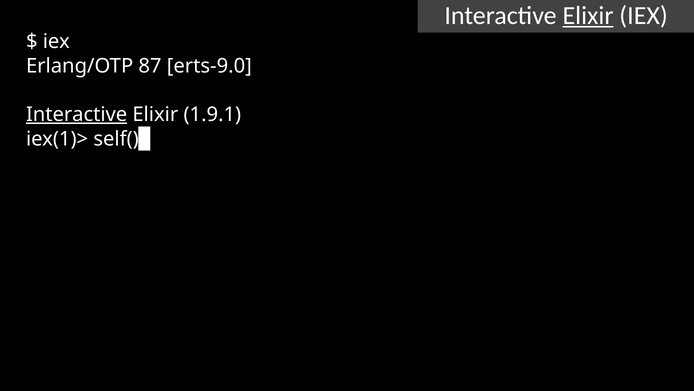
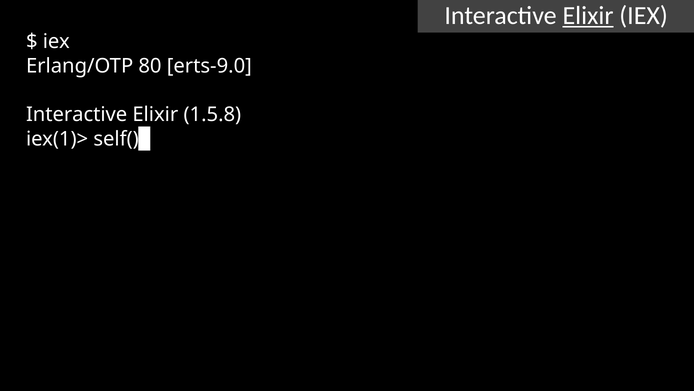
87: 87 -> 80 (150, 66)
Interactive underline: present -> none (77, 114)
1.9.1: 1.9.1 -> 1.5.8 (212, 114)
